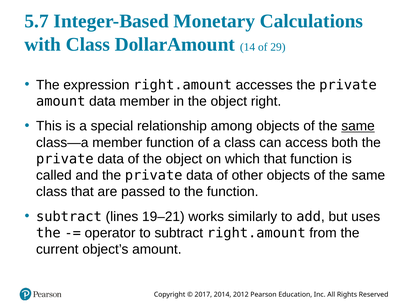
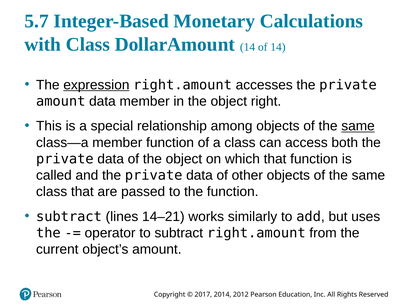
of 29: 29 -> 14 (278, 47)
expression underline: none -> present (96, 85)
19–21: 19–21 -> 14–21 (163, 217)
